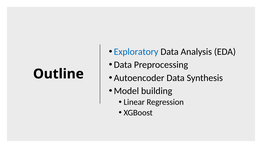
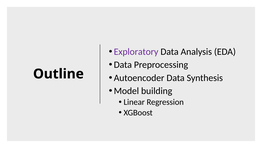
Exploratory colour: blue -> purple (136, 51)
